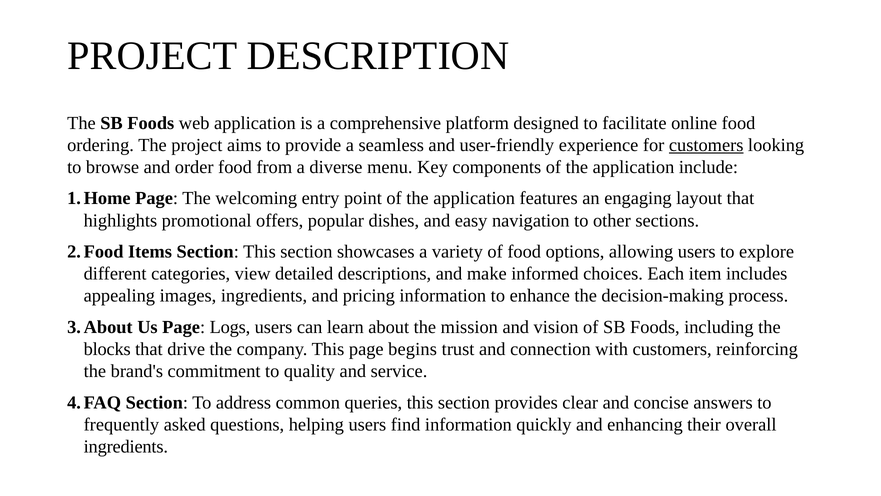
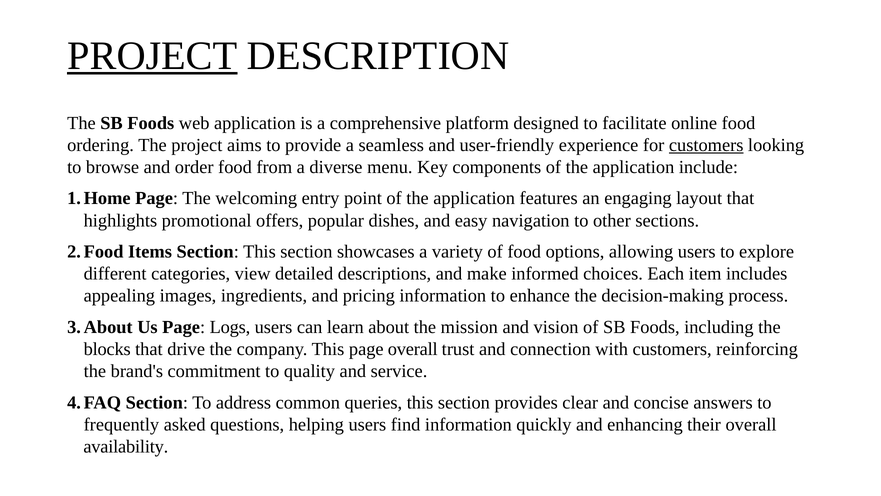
PROJECT underline: none -> present (152, 56)
page begins: begins -> overall (413, 349)
ingredients: ingredients -> availability (126, 446)
